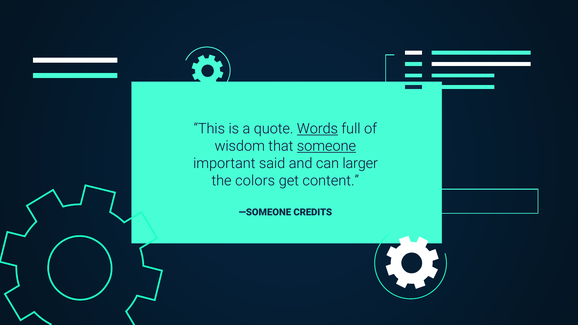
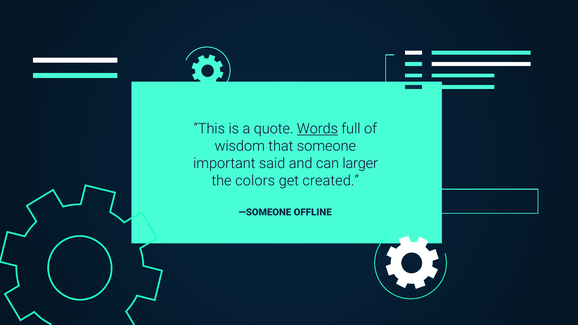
someone underline: present -> none (326, 146)
content: content -> created (331, 181)
CREDITS: CREDITS -> OFFLINE (313, 213)
